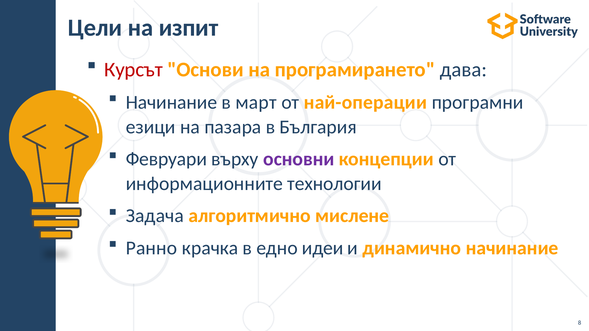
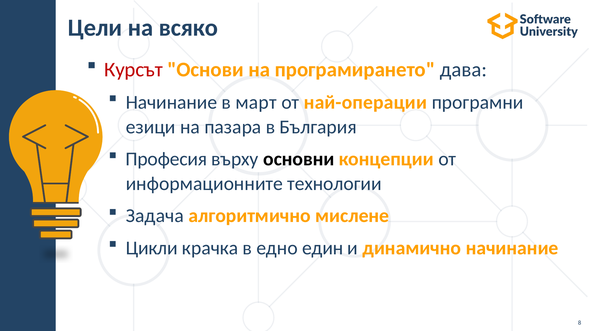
изпит: изпит -> всяко (188, 28)
Февруари: Февруари -> Професия (166, 159)
основни colour: purple -> black (299, 159)
Ранно: Ранно -> Цикли (152, 248)
идеи: идеи -> един (323, 248)
